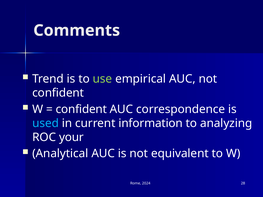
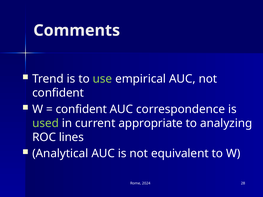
used colour: light blue -> light green (46, 123)
information: information -> appropriate (151, 123)
your: your -> lines (71, 137)
